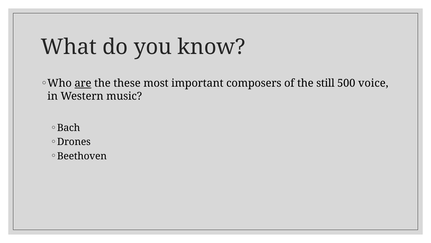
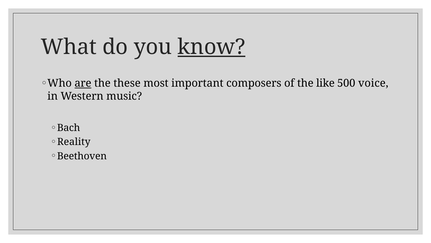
know underline: none -> present (211, 47)
still: still -> like (325, 83)
Drones: Drones -> Reality (74, 142)
